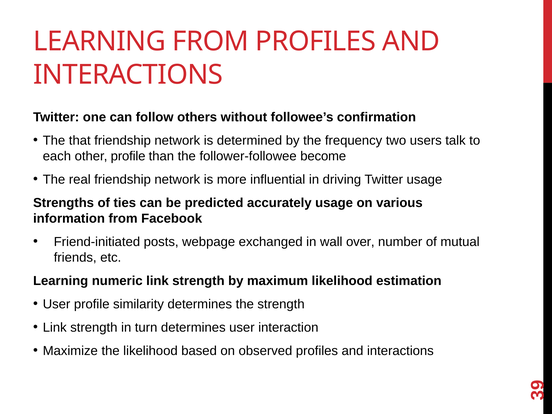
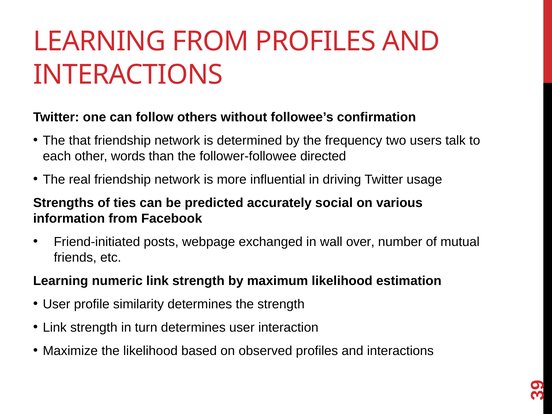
other profile: profile -> words (128, 156)
become: become -> directed (323, 156)
accurately usage: usage -> social (334, 203)
